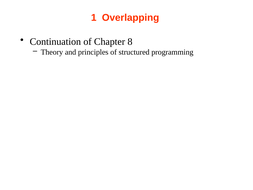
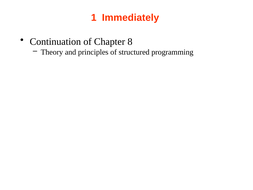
Overlapping: Overlapping -> Immediately (131, 18)
